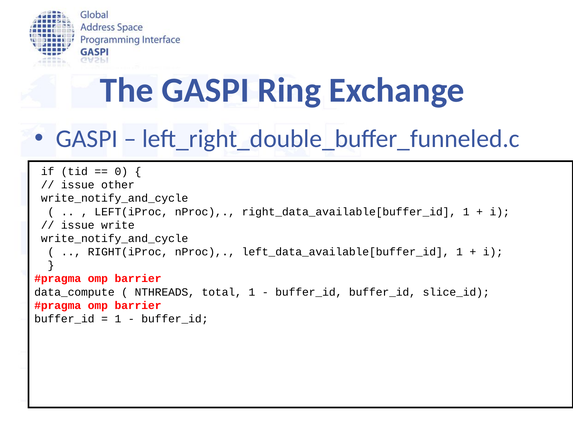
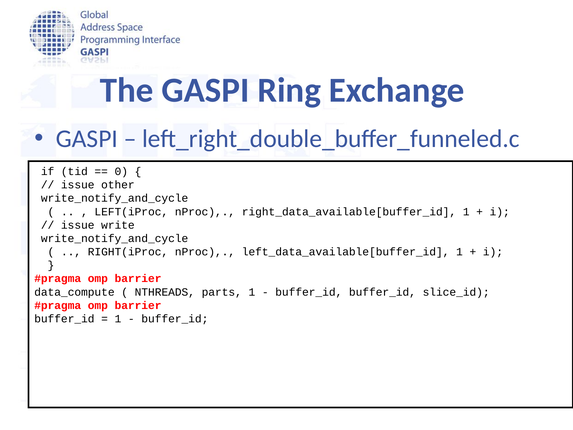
total: total -> parts (222, 292)
